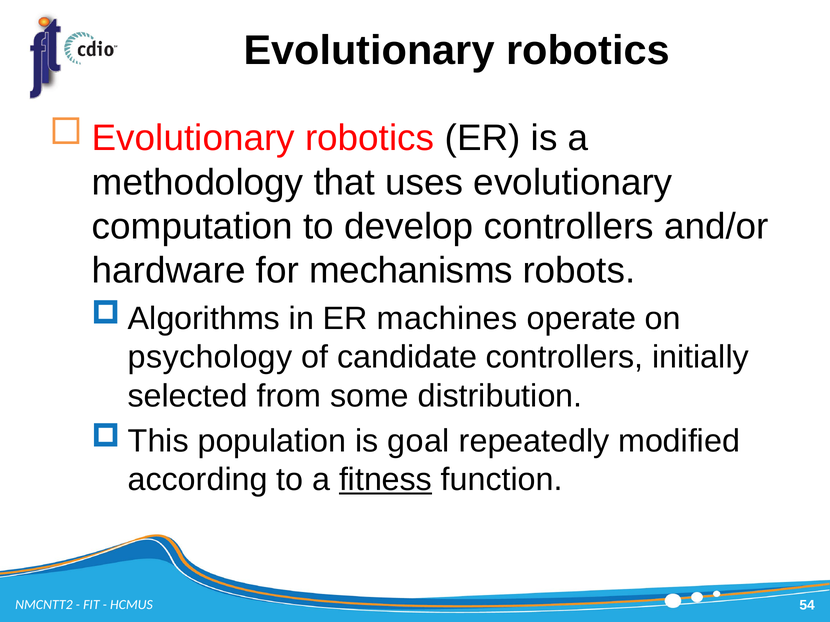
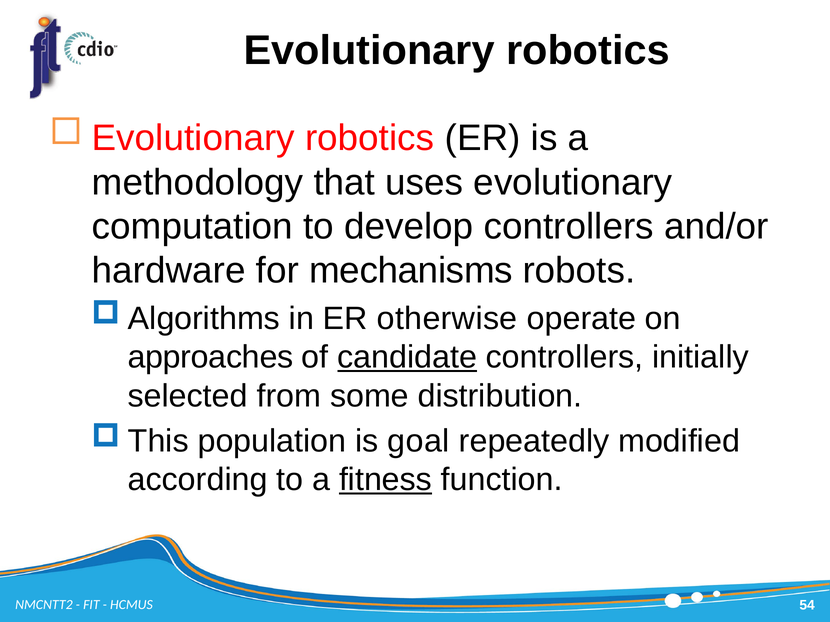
machines: machines -> otherwise (447, 319)
psychology: psychology -> approaches (210, 357)
candidate underline: none -> present (407, 357)
